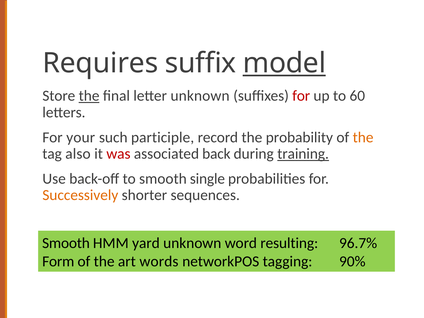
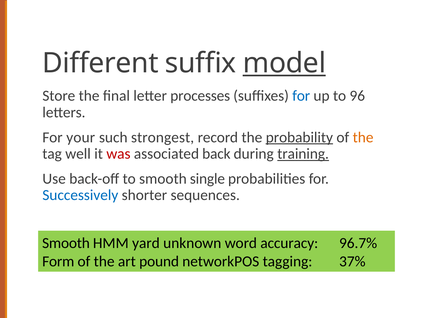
Requires: Requires -> Different (100, 63)
the underline: present -> none (89, 96)
letter unknown: unknown -> processes (200, 96)
for colour: red -> blue (301, 96)
60: 60 -> 96 (357, 96)
participle: participle -> strongest (163, 137)
probability underline: none -> present (299, 137)
also: also -> well (78, 154)
Successively colour: orange -> blue (80, 195)
resulting: resulting -> accuracy (289, 243)
words: words -> pound (159, 261)
90%: 90% -> 37% (352, 261)
